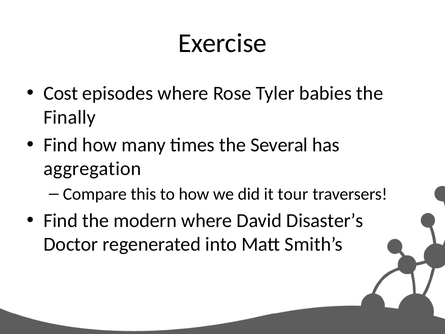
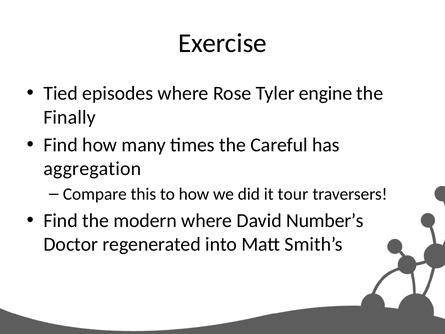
Cost: Cost -> Tied (61, 93)
babies: babies -> engine (326, 93)
Several: Several -> Careful (279, 145)
Disaster’s: Disaster’s -> Number’s (325, 220)
